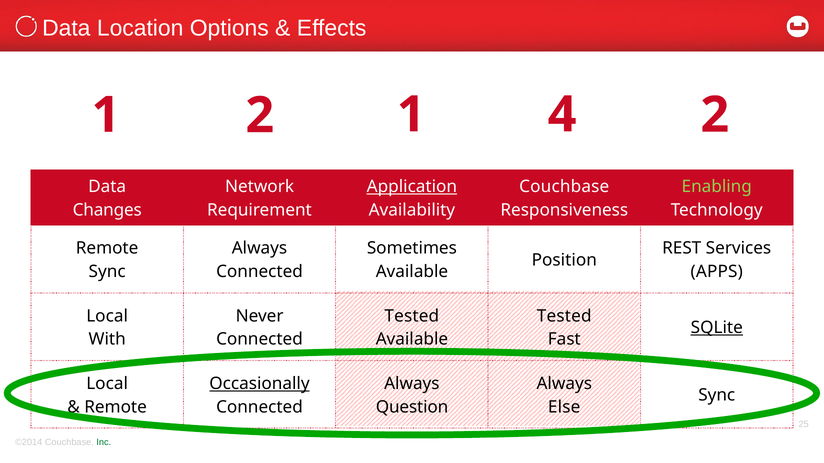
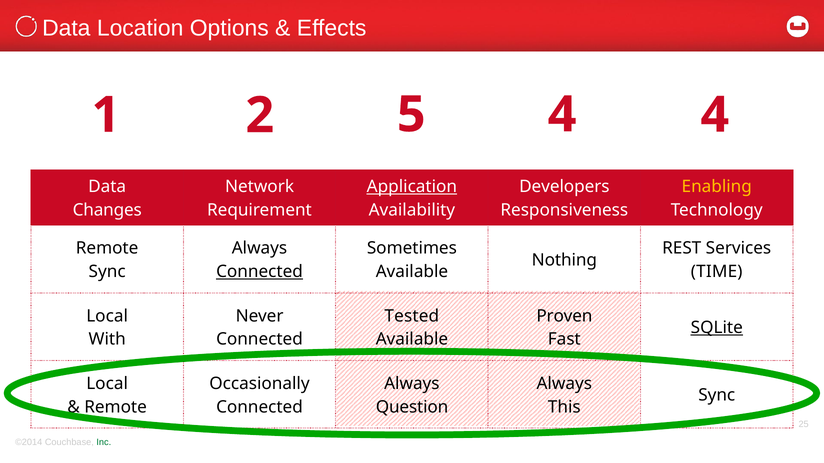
2 1: 1 -> 5 (411, 115)
4 2: 2 -> 4 (715, 115)
Couchbase: Couchbase -> Developers (564, 187)
Enabling colour: light green -> yellow (717, 187)
Position: Position -> Nothing (564, 260)
Connected underline: none -> present (260, 272)
APPS: APPS -> TIME (717, 272)
Tested: Tested -> Proven (564, 316)
Occasionally underline: present -> none (259, 384)
Else: Else -> This (564, 407)
